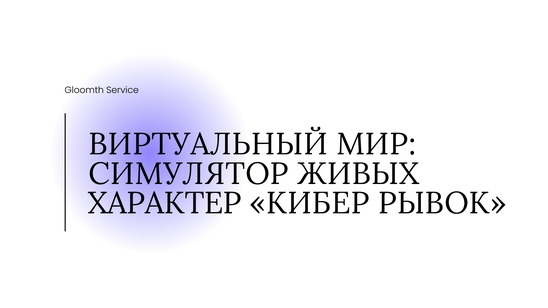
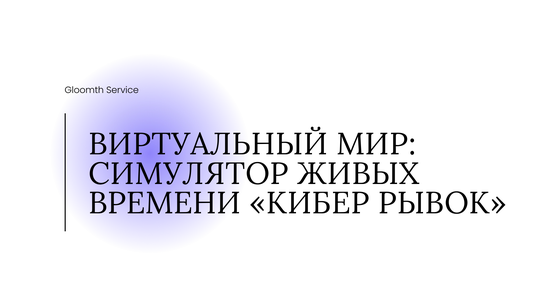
ХАРАКТЕР: ХАРАКТЕР -> ВРЕМЕНИ (165, 204)
